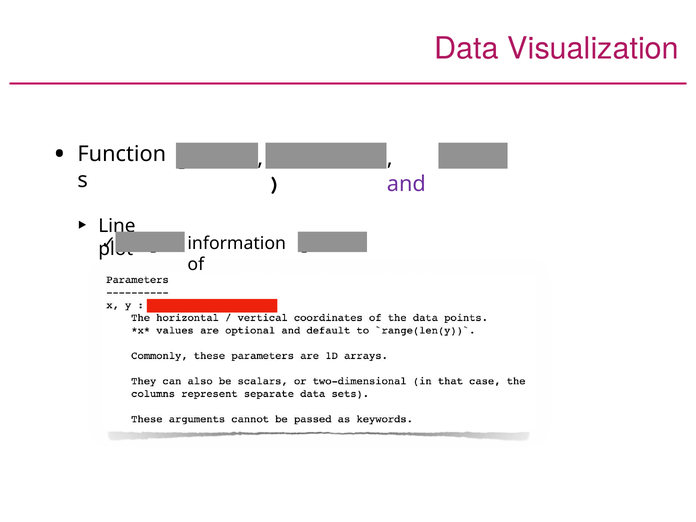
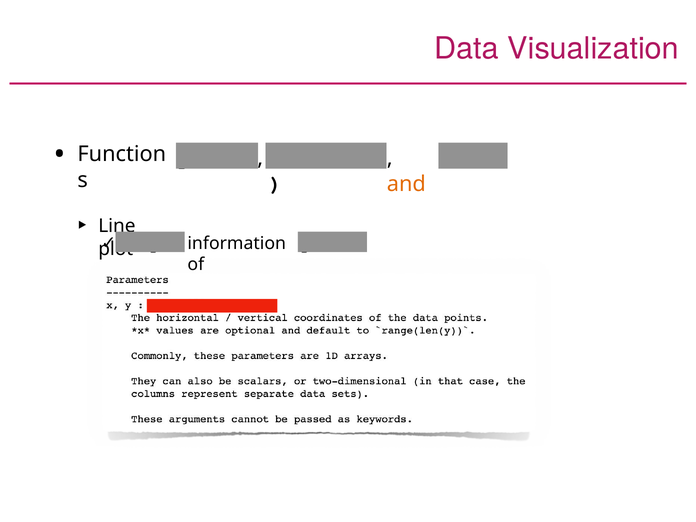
and colour: purple -> orange (406, 184)
